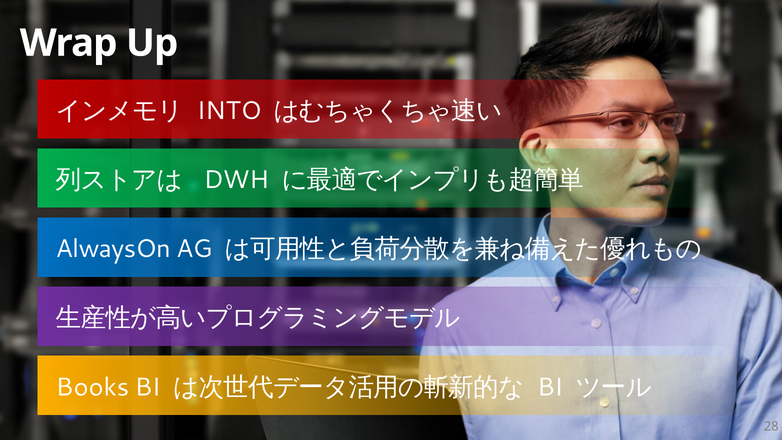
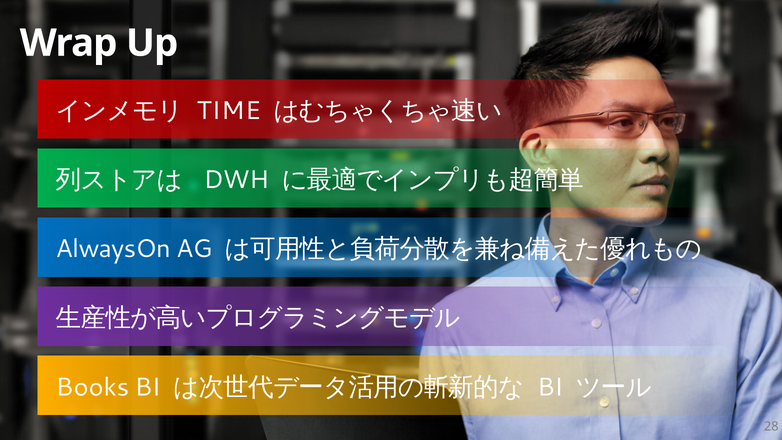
INTO: INTO -> TIME (229, 111)
